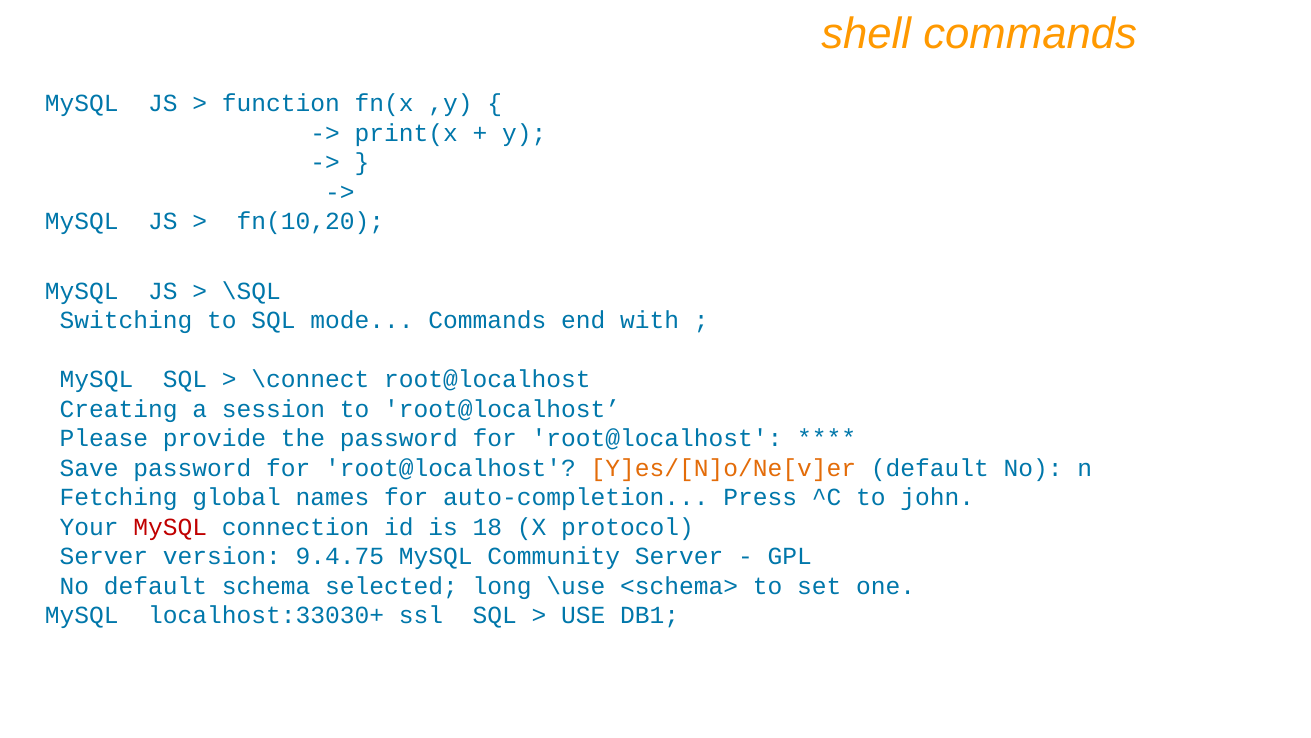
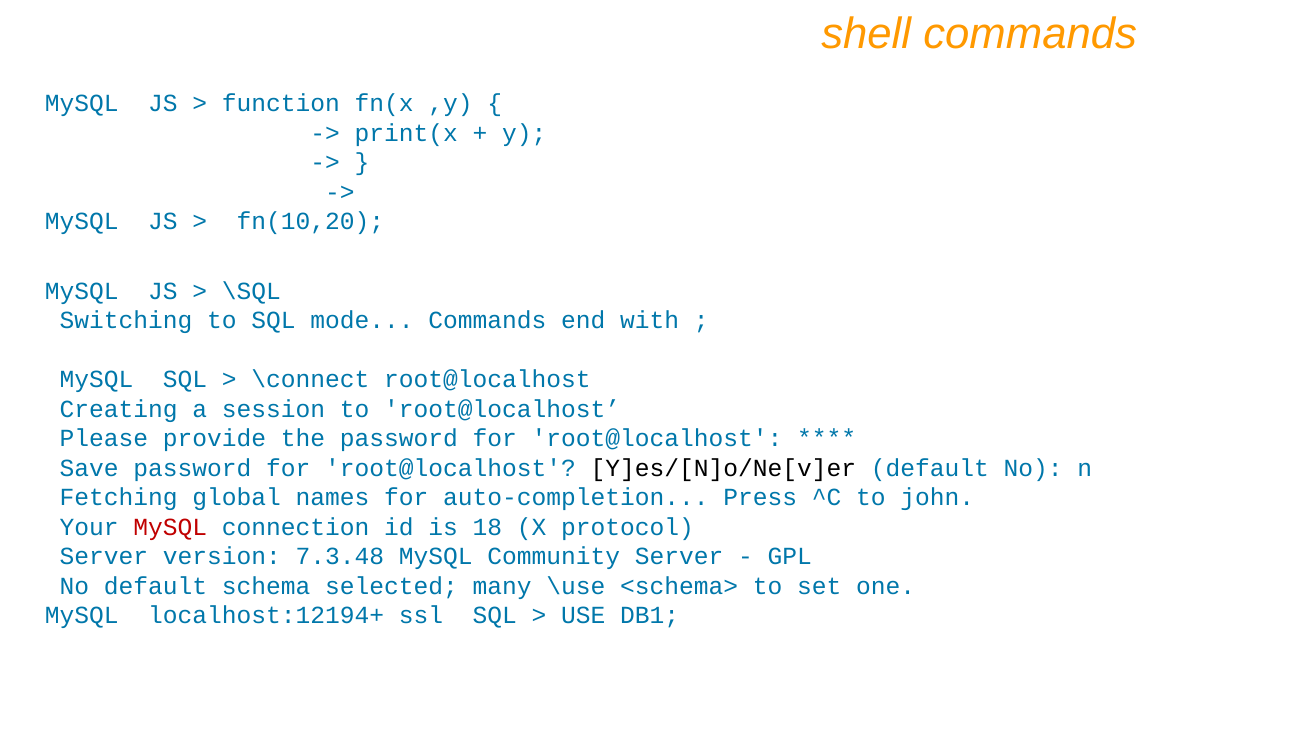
Y]es/[N]o/Ne[v]er colour: orange -> black (723, 468)
9.4.75: 9.4.75 -> 7.3.48 (340, 556)
long: long -> many (502, 586)
localhost:33030+: localhost:33030+ -> localhost:12194+ (266, 615)
